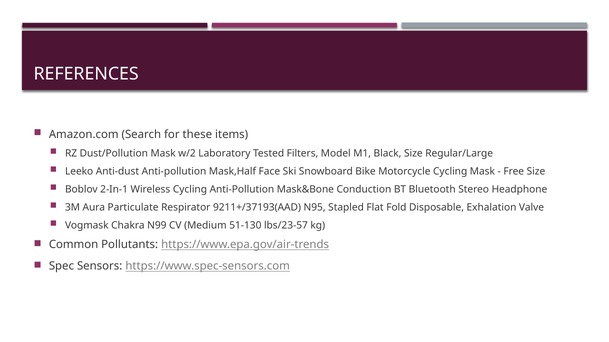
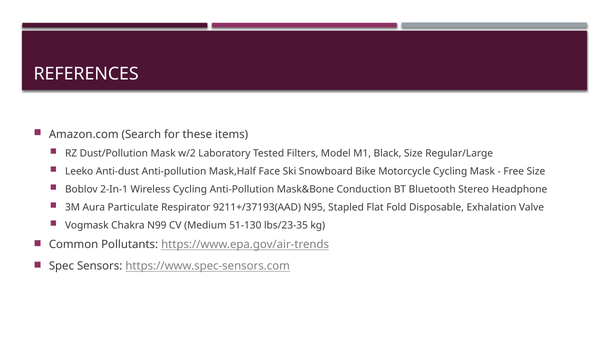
lbs/23-57: lbs/23-57 -> lbs/23-35 (286, 226)
